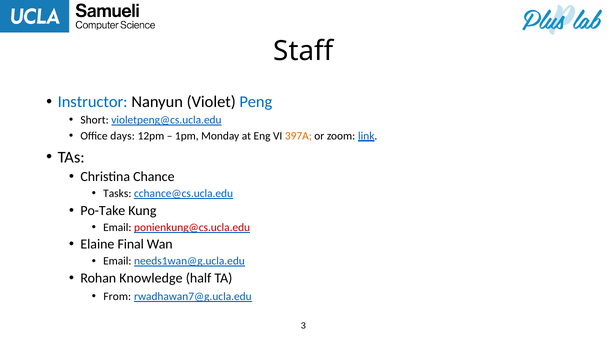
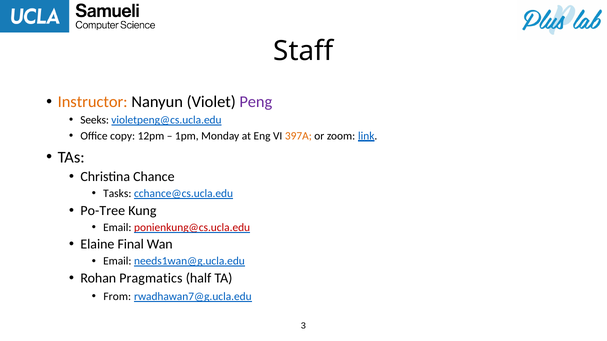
Instructor colour: blue -> orange (93, 102)
Peng colour: blue -> purple (256, 102)
Short: Short -> Seeks (95, 120)
days: days -> copy (123, 136)
Po-Take: Po-Take -> Po-Tree (103, 211)
Knowledge: Knowledge -> Pragmatics (151, 278)
